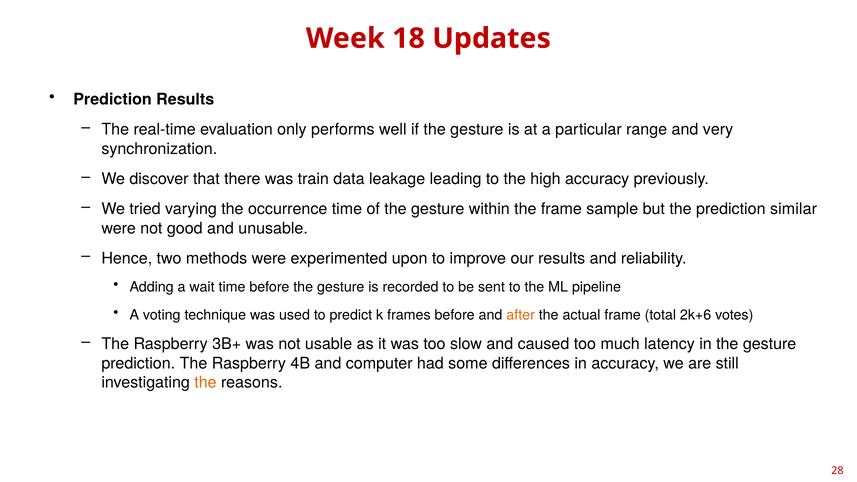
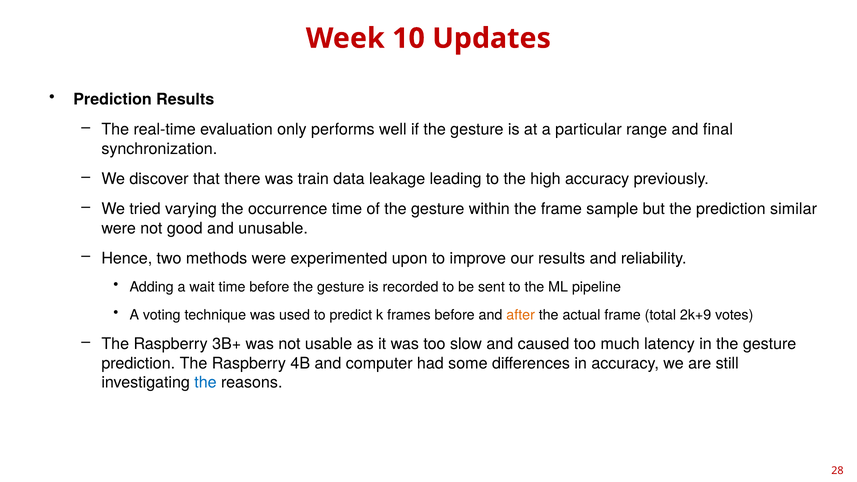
18: 18 -> 10 (408, 38)
very: very -> final (718, 130)
2k+6: 2k+6 -> 2k+9 (696, 315)
the colour: orange -> blue (205, 383)
